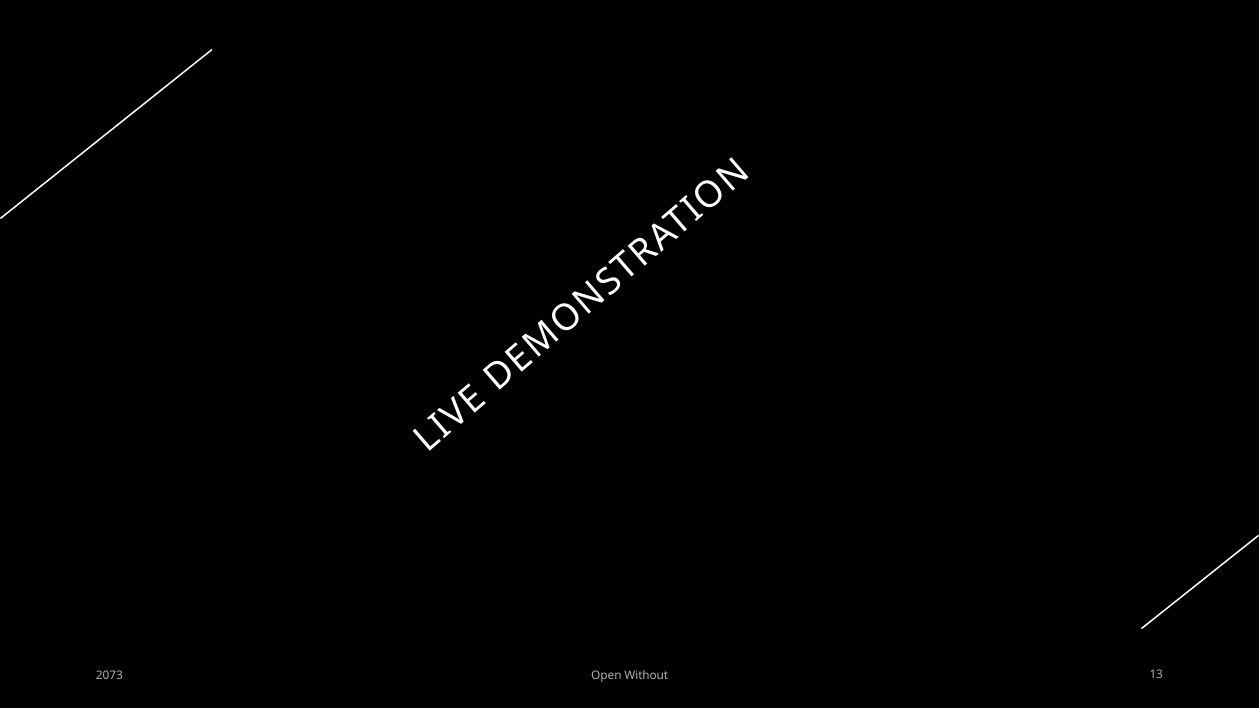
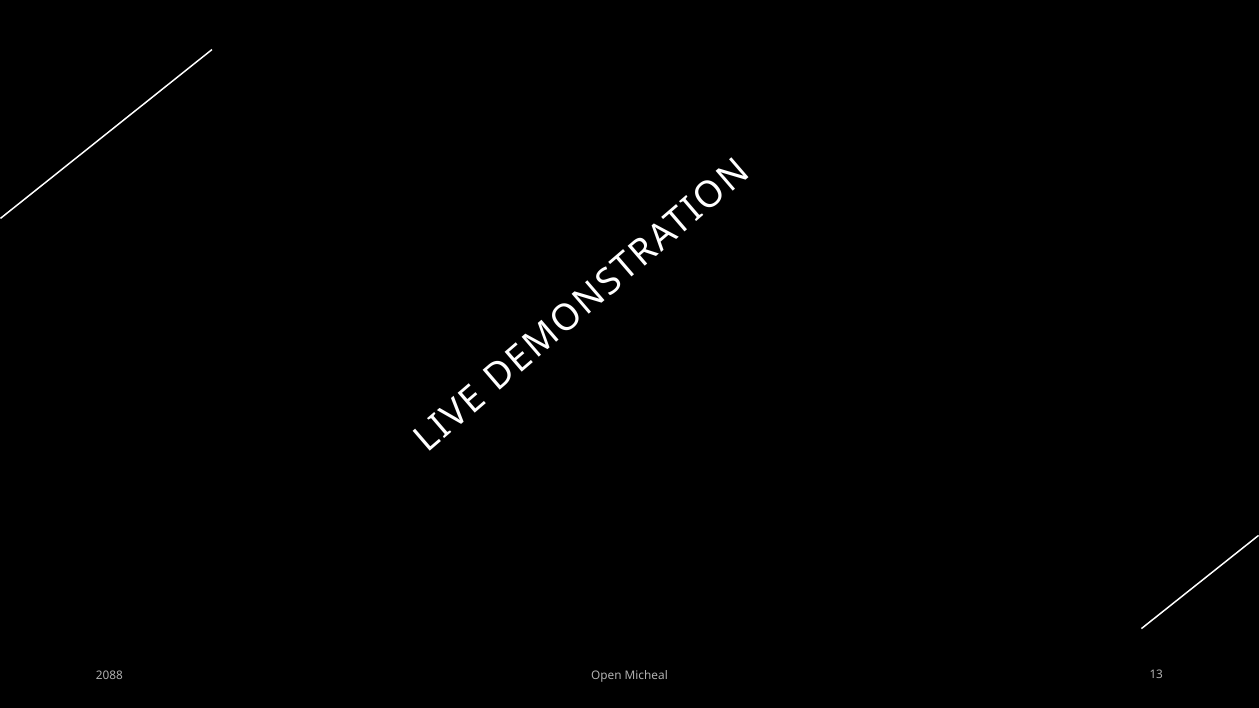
2073: 2073 -> 2088 (109, 676)
Without: Without -> Micheal (646, 676)
